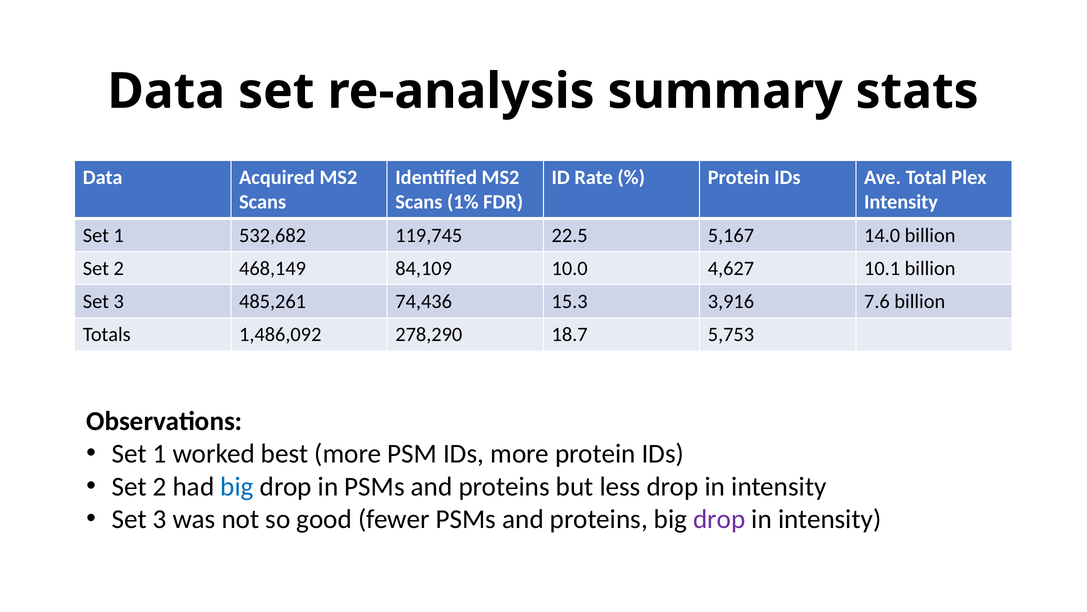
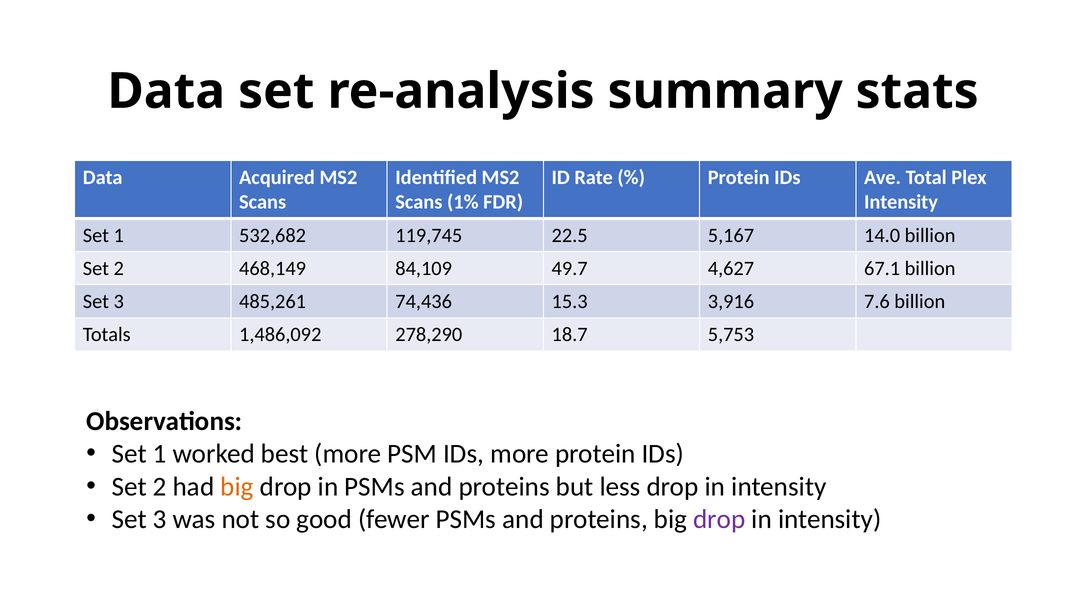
10.0: 10.0 -> 49.7 (570, 268)
10.1: 10.1 -> 67.1 (882, 268)
big colour: blue -> orange (237, 486)
